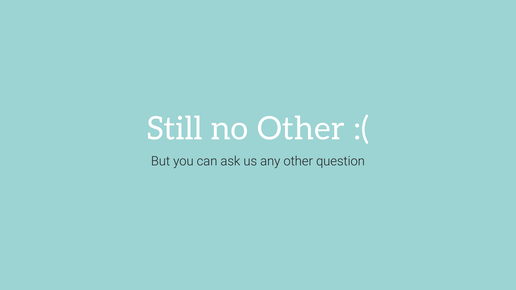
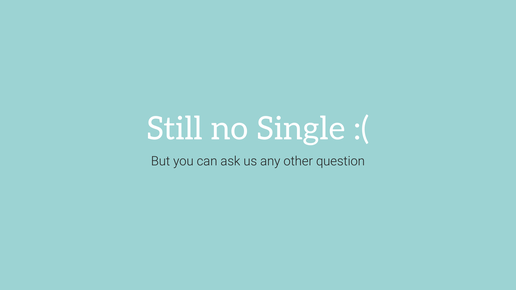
no Other: Other -> Single (301, 129)
